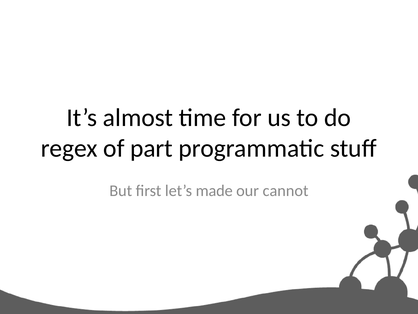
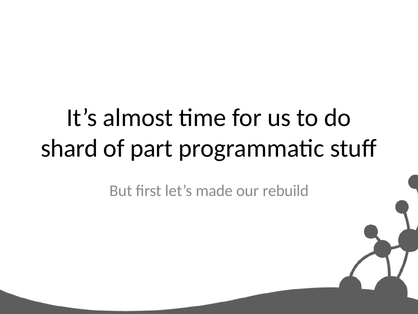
regex: regex -> shard (69, 148)
cannot: cannot -> rebuild (286, 191)
